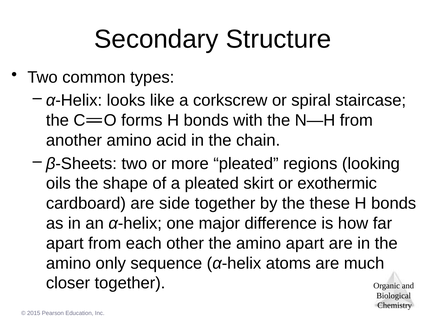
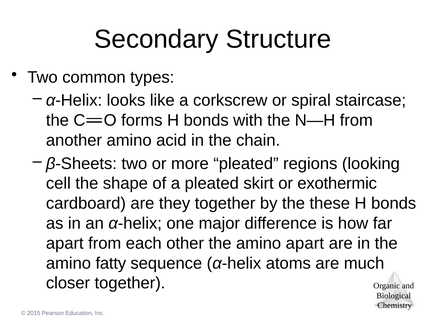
oils: oils -> cell (58, 183)
side: side -> they (175, 203)
only: only -> fatty (111, 263)
